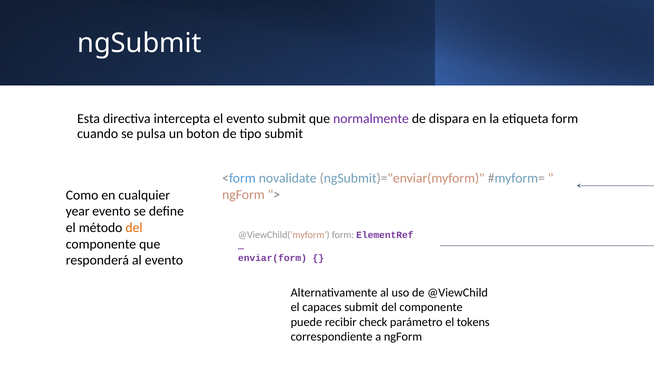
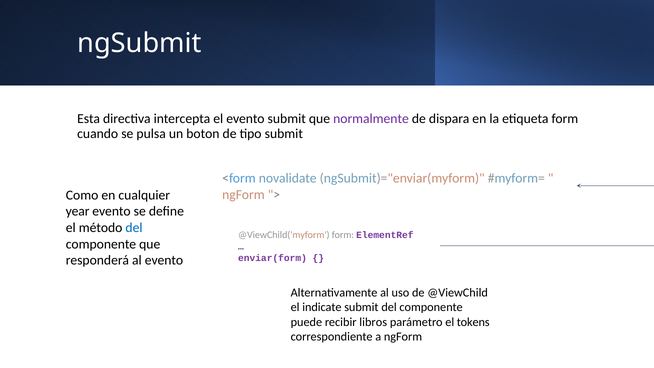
del colour: orange -> blue (134, 228)
capaces: capaces -> indicate (322, 307)
check: check -> libros (373, 322)
